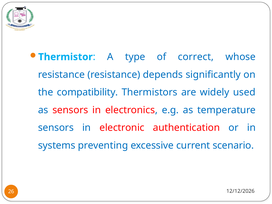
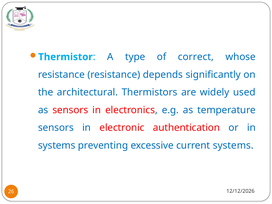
compatibility: compatibility -> architectural (87, 92)
current scenario: scenario -> systems (233, 145)
